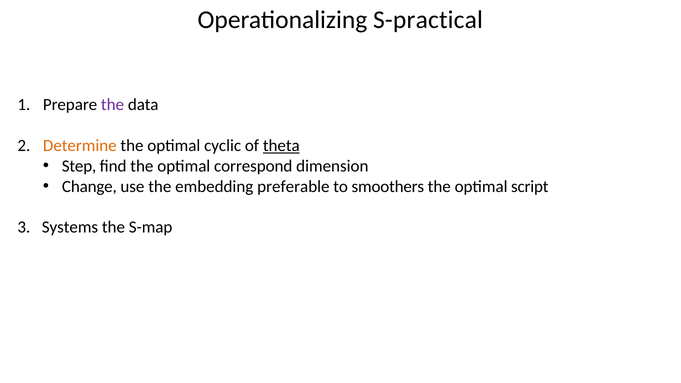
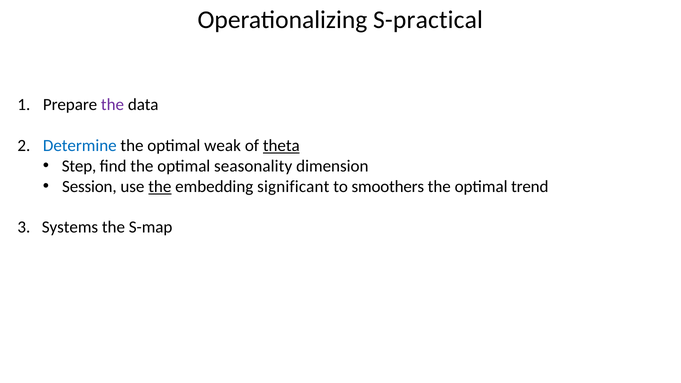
Determine colour: orange -> blue (80, 146)
cyclic: cyclic -> weak (223, 146)
correspond: correspond -> seasonality (253, 166)
Change: Change -> Session (89, 186)
the underline: none -> present (160, 186)
preferable: preferable -> significant (293, 186)
script: script -> trend (530, 186)
